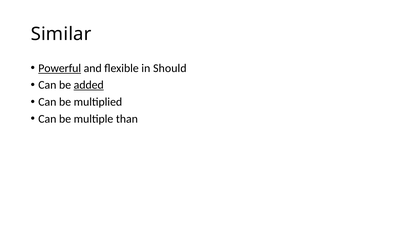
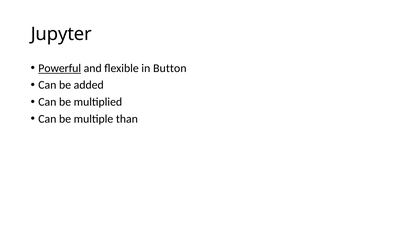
Similar: Similar -> Jupyter (61, 34)
Should: Should -> Button (170, 68)
added underline: present -> none (89, 85)
